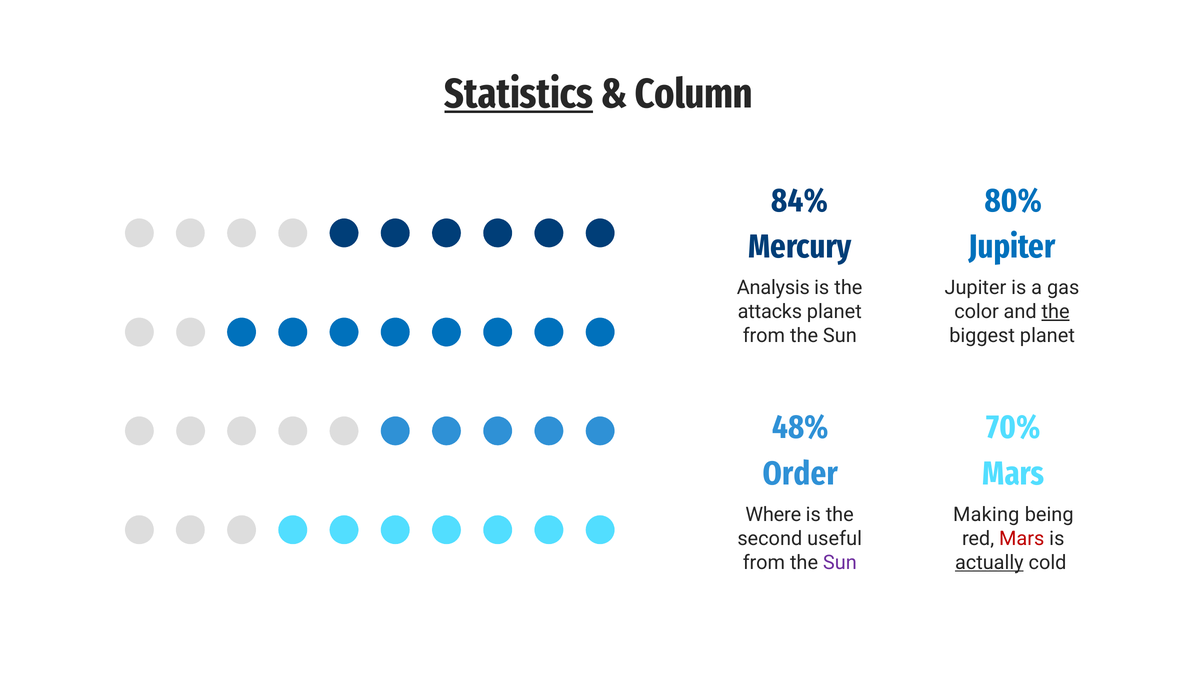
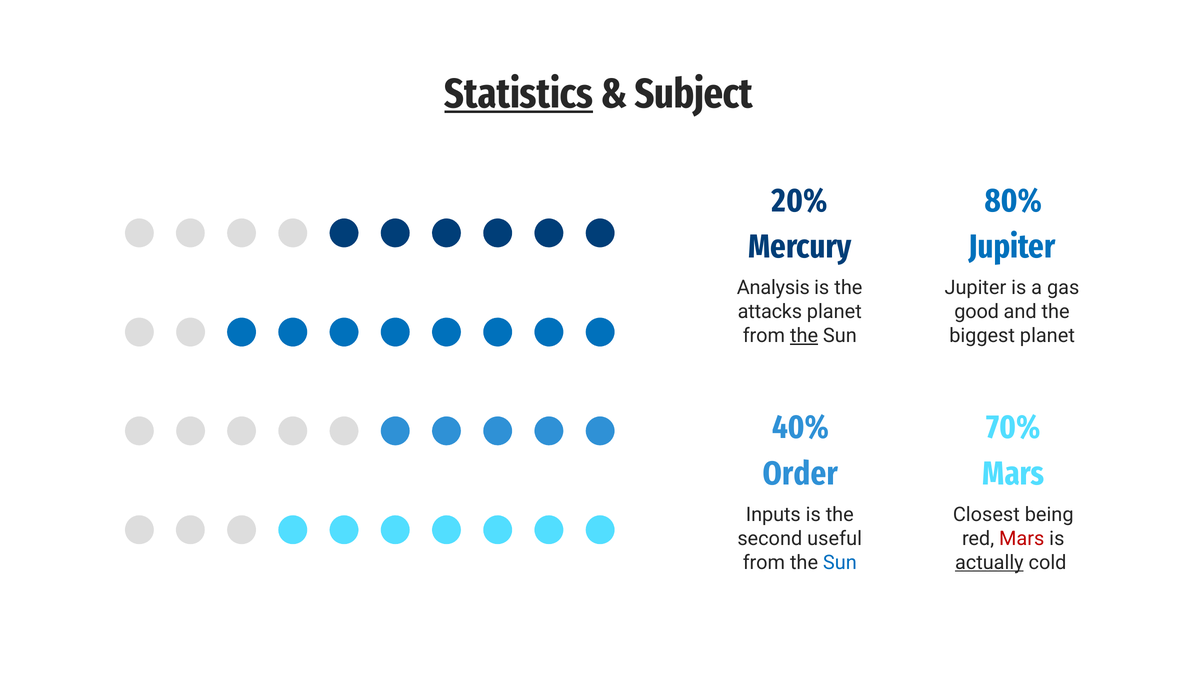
Column: Column -> Subject (694, 94)
84%: 84% -> 20% (800, 201)
color: color -> good (977, 312)
the underline: present -> none (1056, 312)
the underline: none -> present (804, 336)
48%: 48% -> 40% (801, 428)
Where: Where -> Inputs (773, 515)
Making: Making -> Closest (986, 515)
Sun colour: purple -> blue (840, 563)
